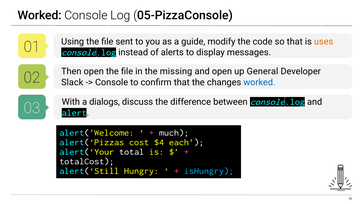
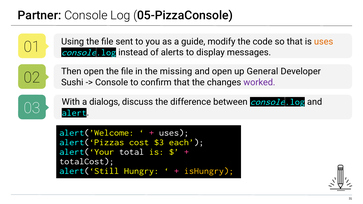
Worked: Worked -> Partner (39, 15)
Slack: Slack -> Sushi (72, 82)
worked colour: blue -> purple (259, 82)
much: much -> uses (174, 133)
$4: $4 -> $3 (159, 142)
isHungry colour: light blue -> yellow (209, 171)
